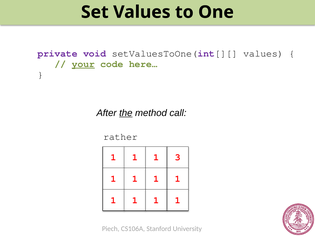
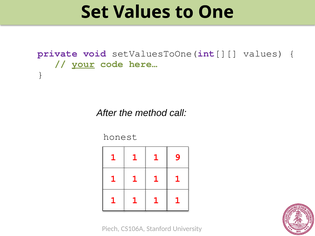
the underline: present -> none (126, 113)
rather: rather -> honest (120, 137)
3: 3 -> 9 (178, 157)
